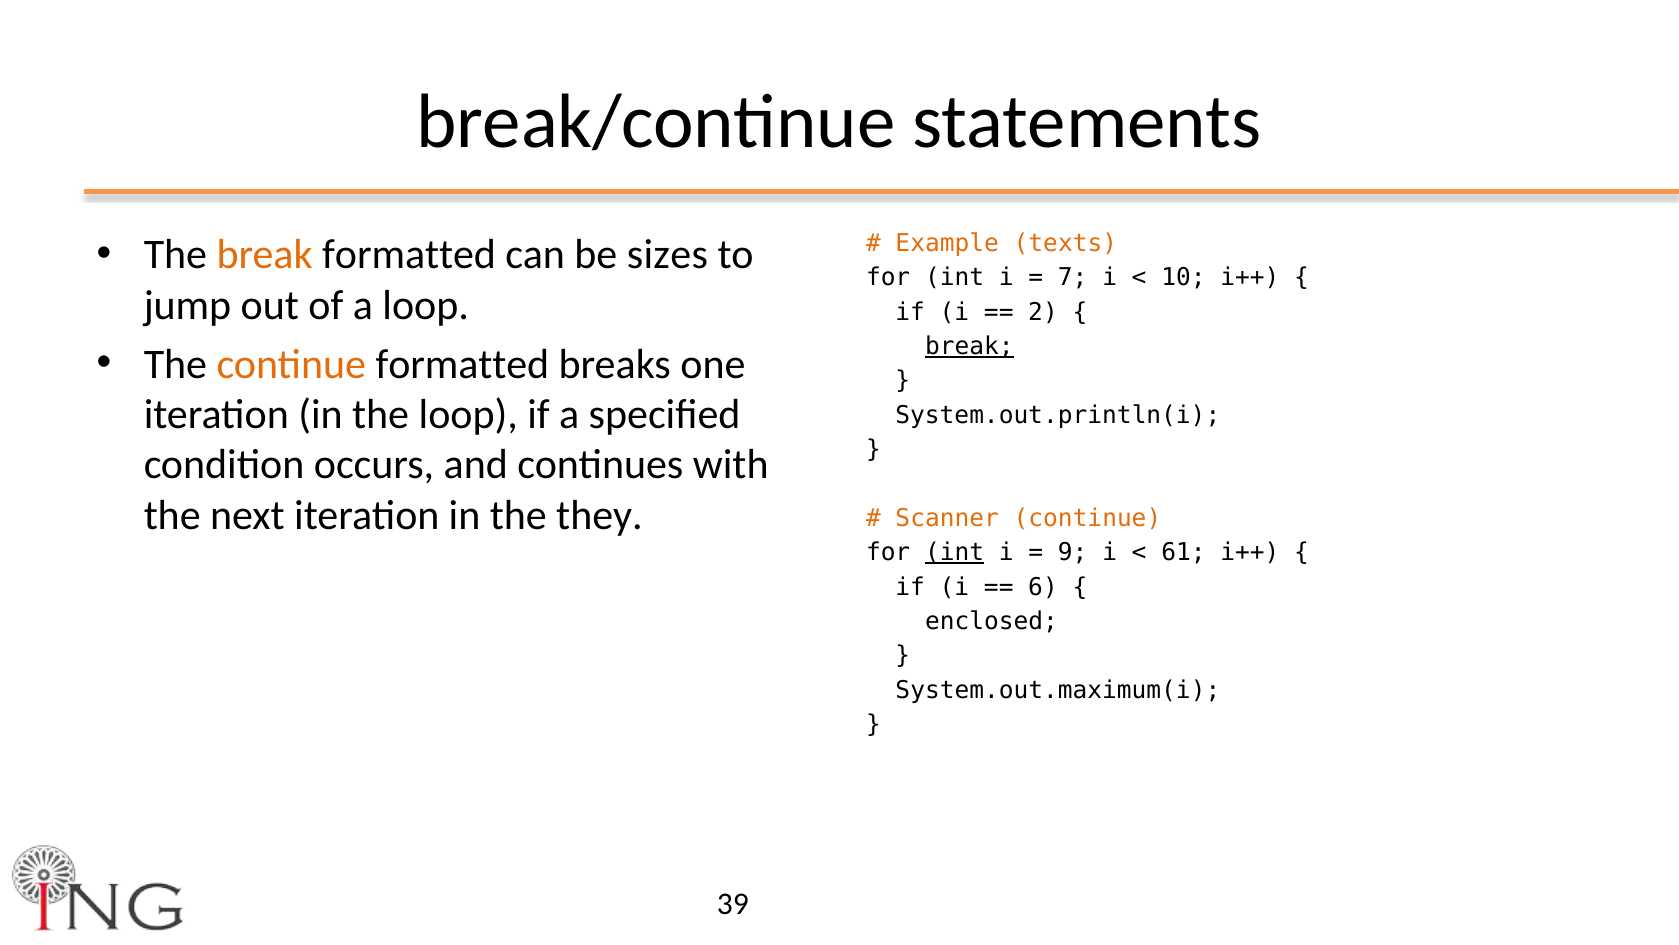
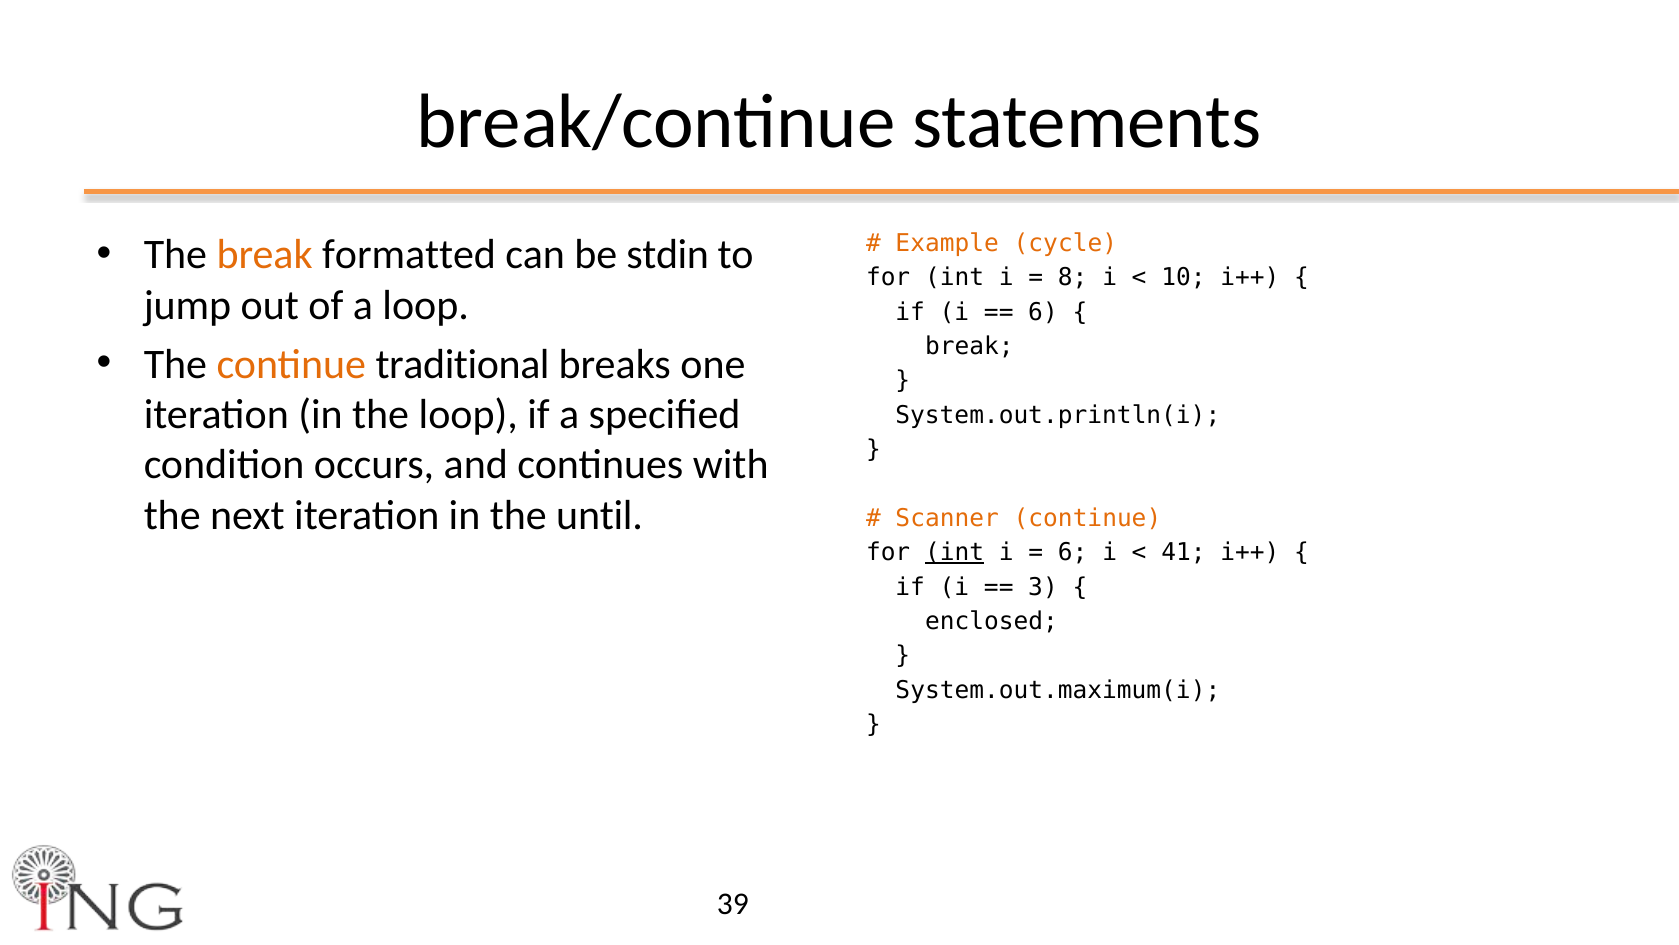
texts: texts -> cycle (1065, 243)
sizes: sizes -> stdin (668, 255)
7: 7 -> 8 (1073, 277)
2: 2 -> 6 (1043, 312)
break underline: present -> none (969, 346)
continue formatted: formatted -> traditional (463, 364)
they: they -> until (600, 515)
9: 9 -> 6 (1073, 552)
61: 61 -> 41 (1183, 552)
6: 6 -> 3 (1043, 587)
